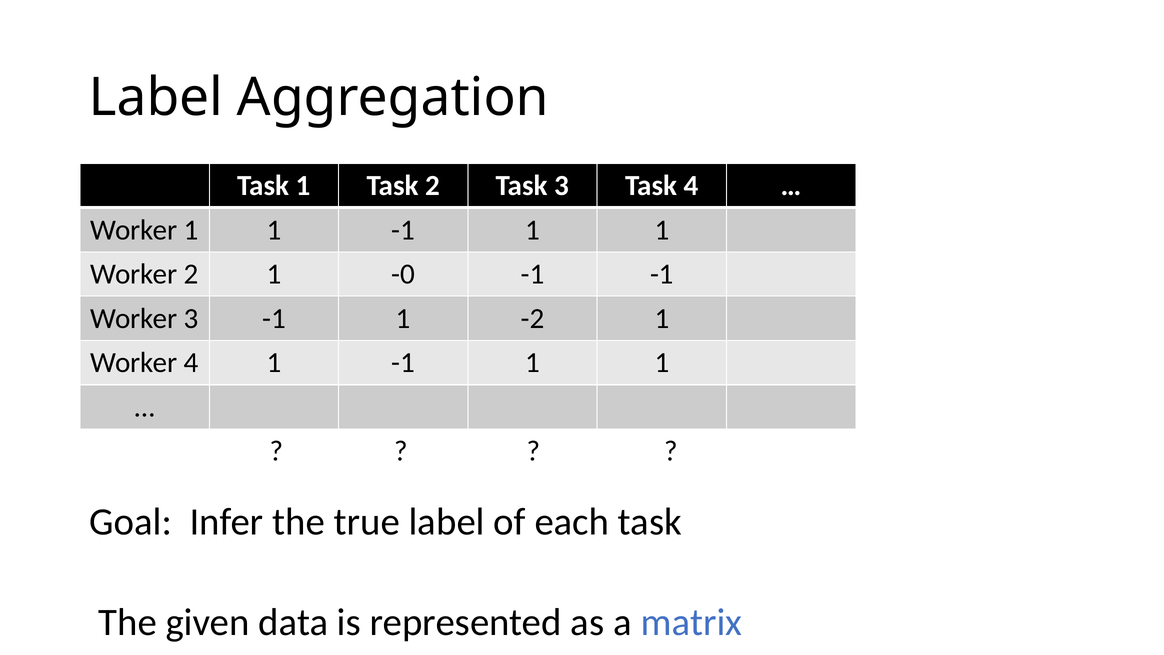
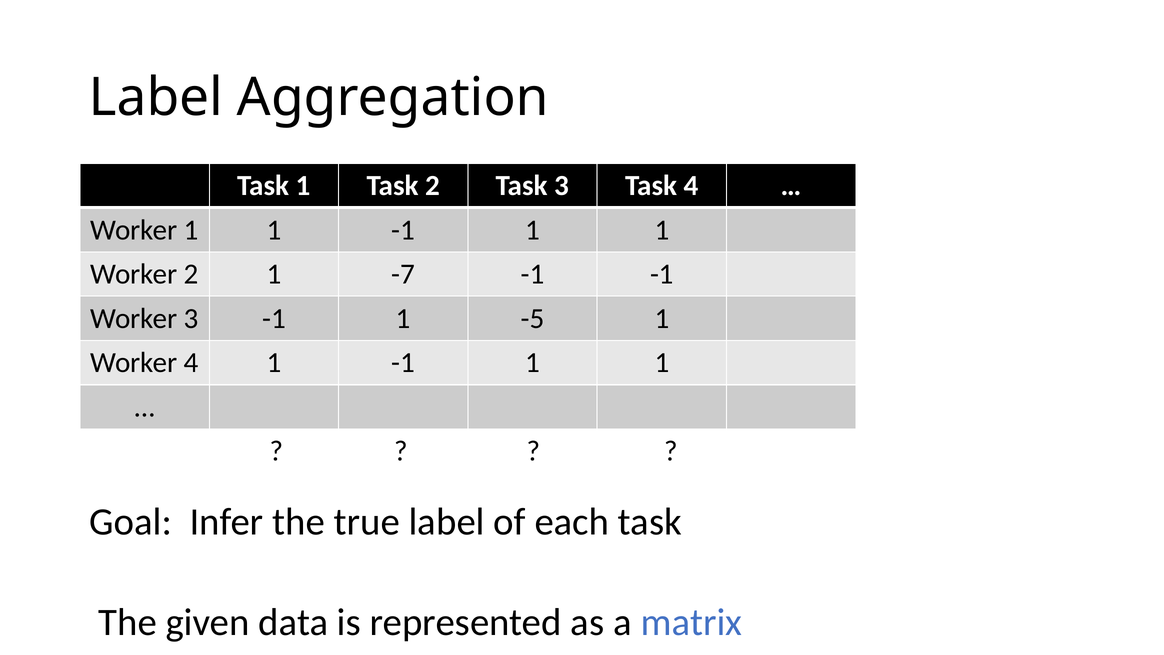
-0: -0 -> -7 (403, 274)
-2: -2 -> -5 (533, 318)
